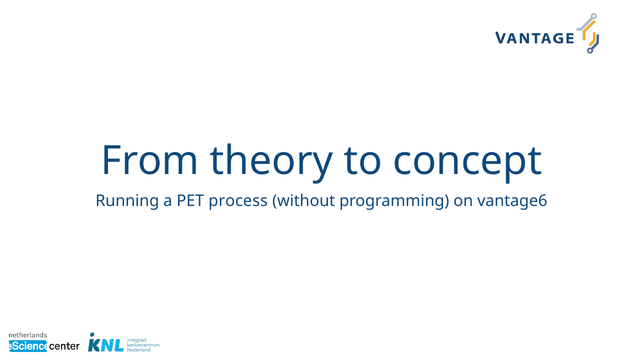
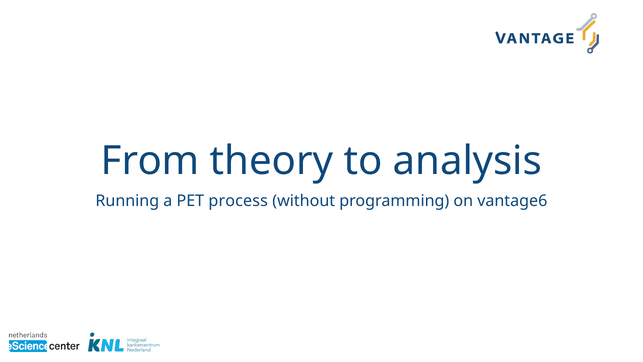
concept: concept -> analysis (467, 161)
